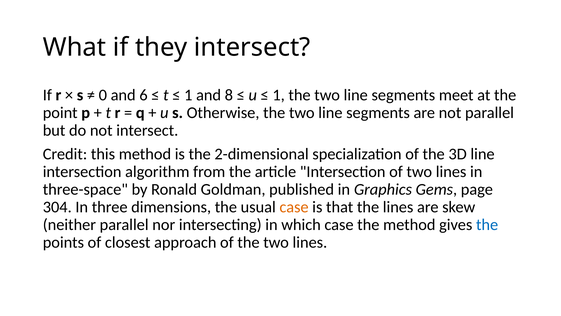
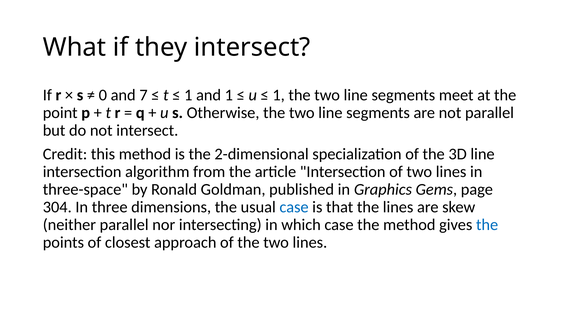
6: 6 -> 7 (143, 95)
and 8: 8 -> 1 (229, 95)
case colour: orange -> blue (294, 207)
